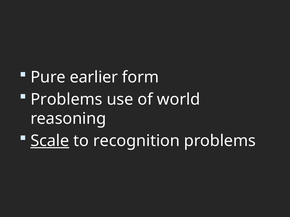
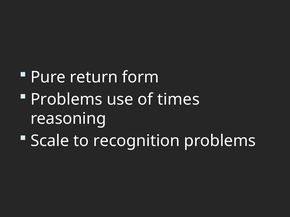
earlier: earlier -> return (94, 77)
world: world -> times (178, 100)
Scale underline: present -> none (50, 141)
